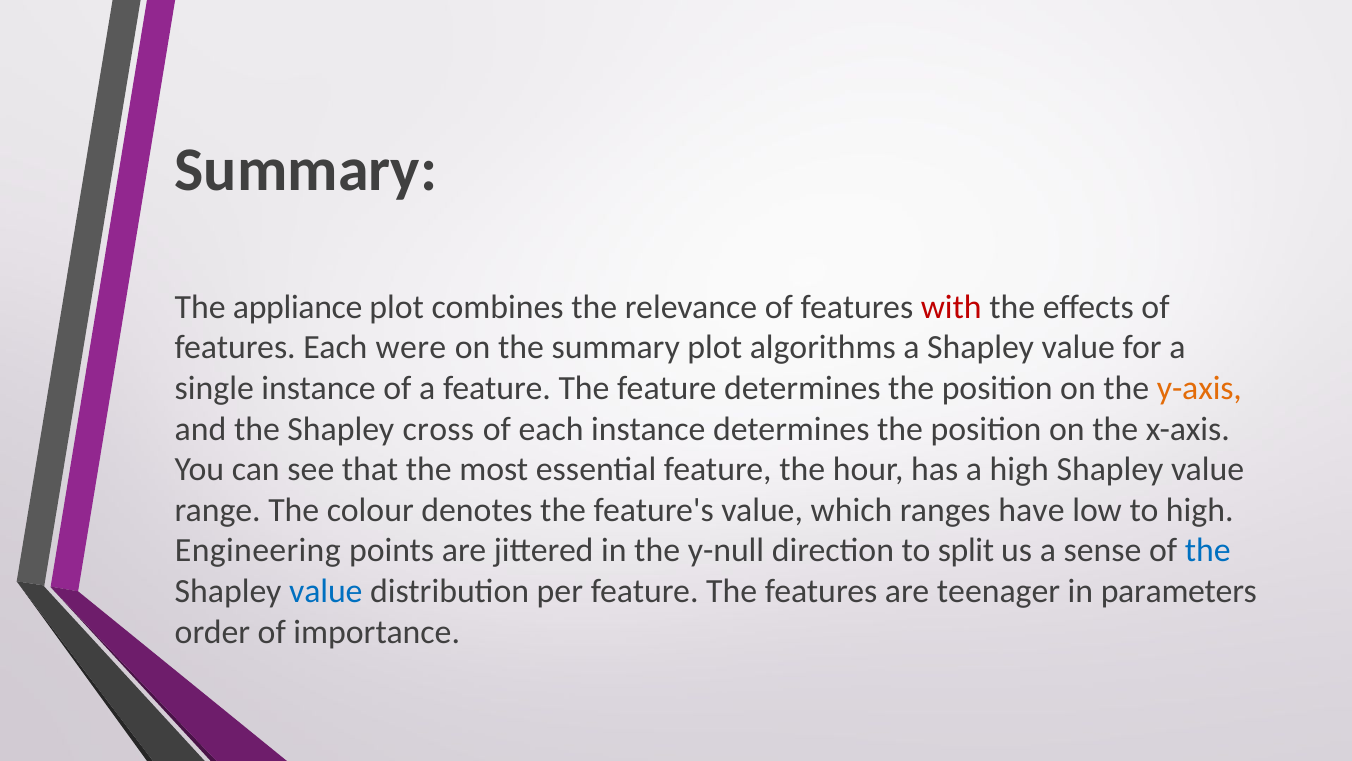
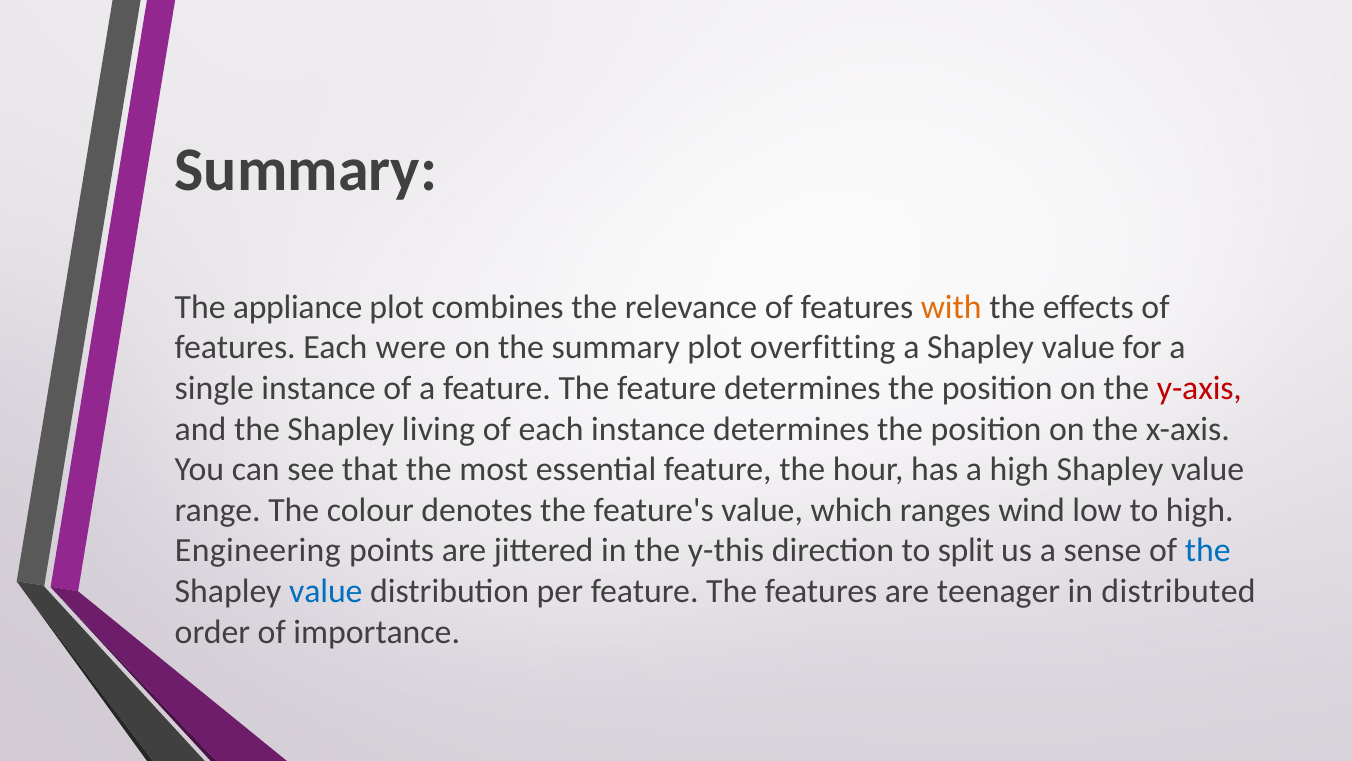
with colour: red -> orange (951, 307)
algorithms: algorithms -> overfitting (823, 348)
y-axis colour: orange -> red (1199, 388)
cross: cross -> living (438, 429)
have: have -> wind (1032, 510)
y-null: y-null -> y-this (726, 550)
parameters: parameters -> distributed (1179, 591)
